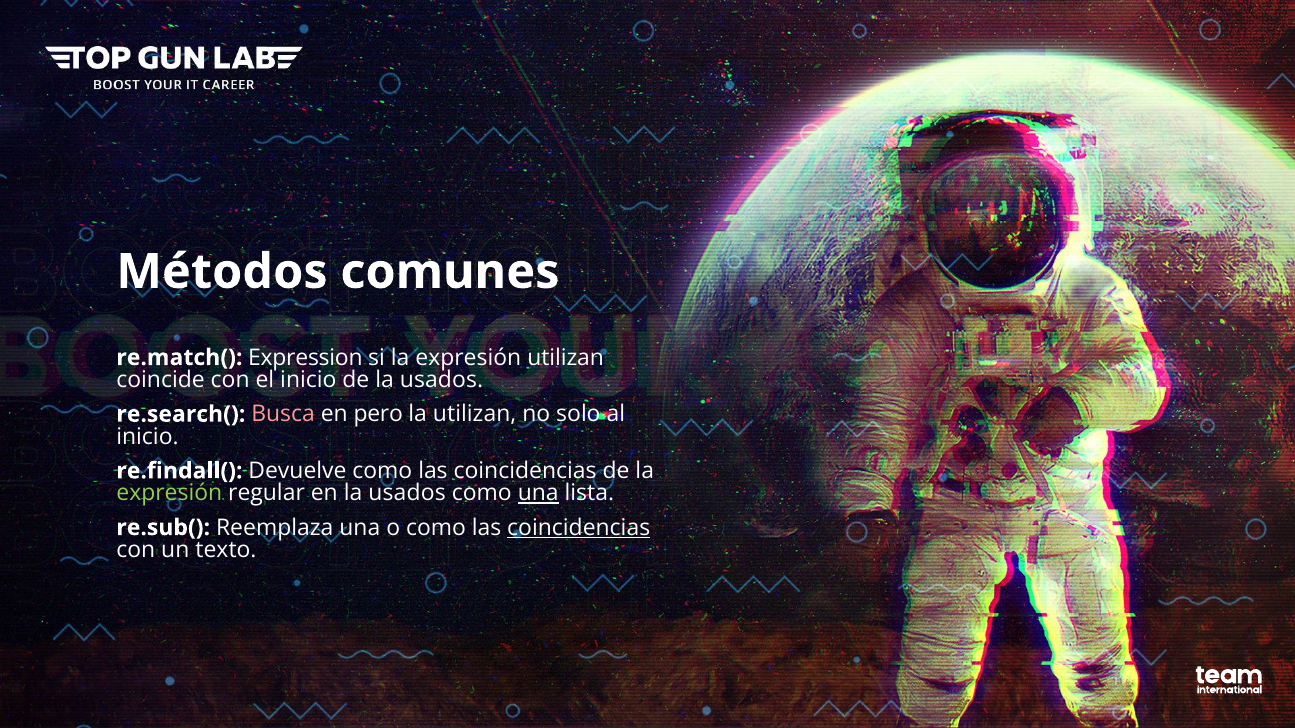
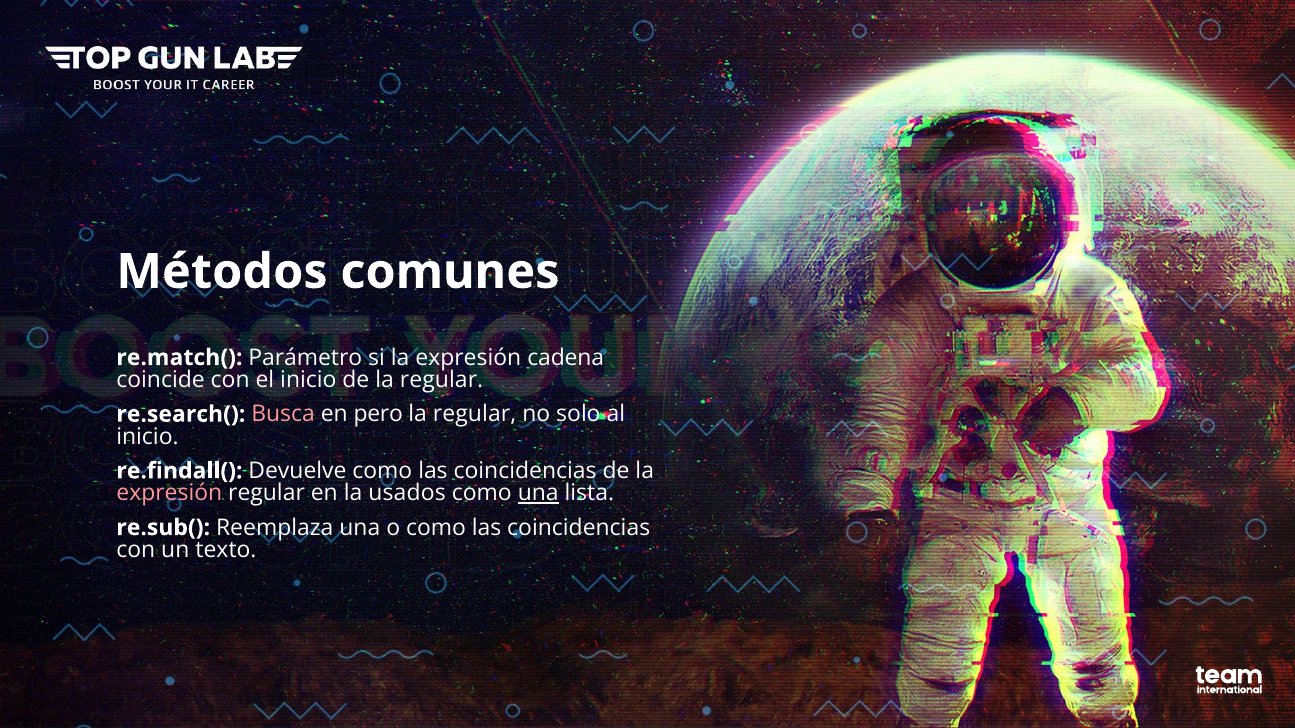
Expression: Expression -> Parámetro (305, 358)
expresión utilizan: utilizan -> cadena (566, 358)
de la usados: usados -> regular (442, 380)
utilizan: utilizan -> regular (475, 414)
expresión colour: light green -> pink (169, 493)
coincidencias underline: present -> none (579, 528)
